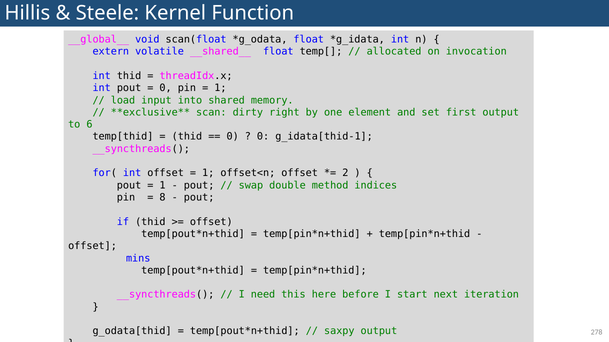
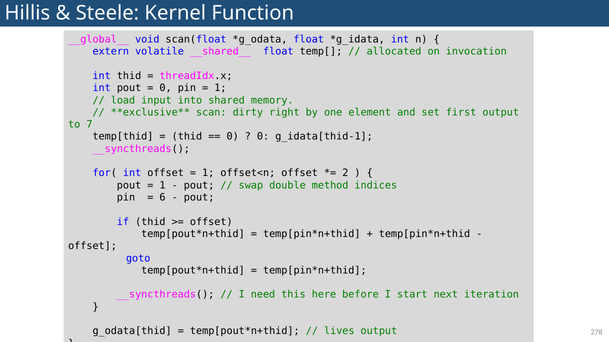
6: 6 -> 7 (89, 125)
8: 8 -> 6 (163, 198)
mins: mins -> goto (138, 259)
saxpy: saxpy -> lives (339, 332)
